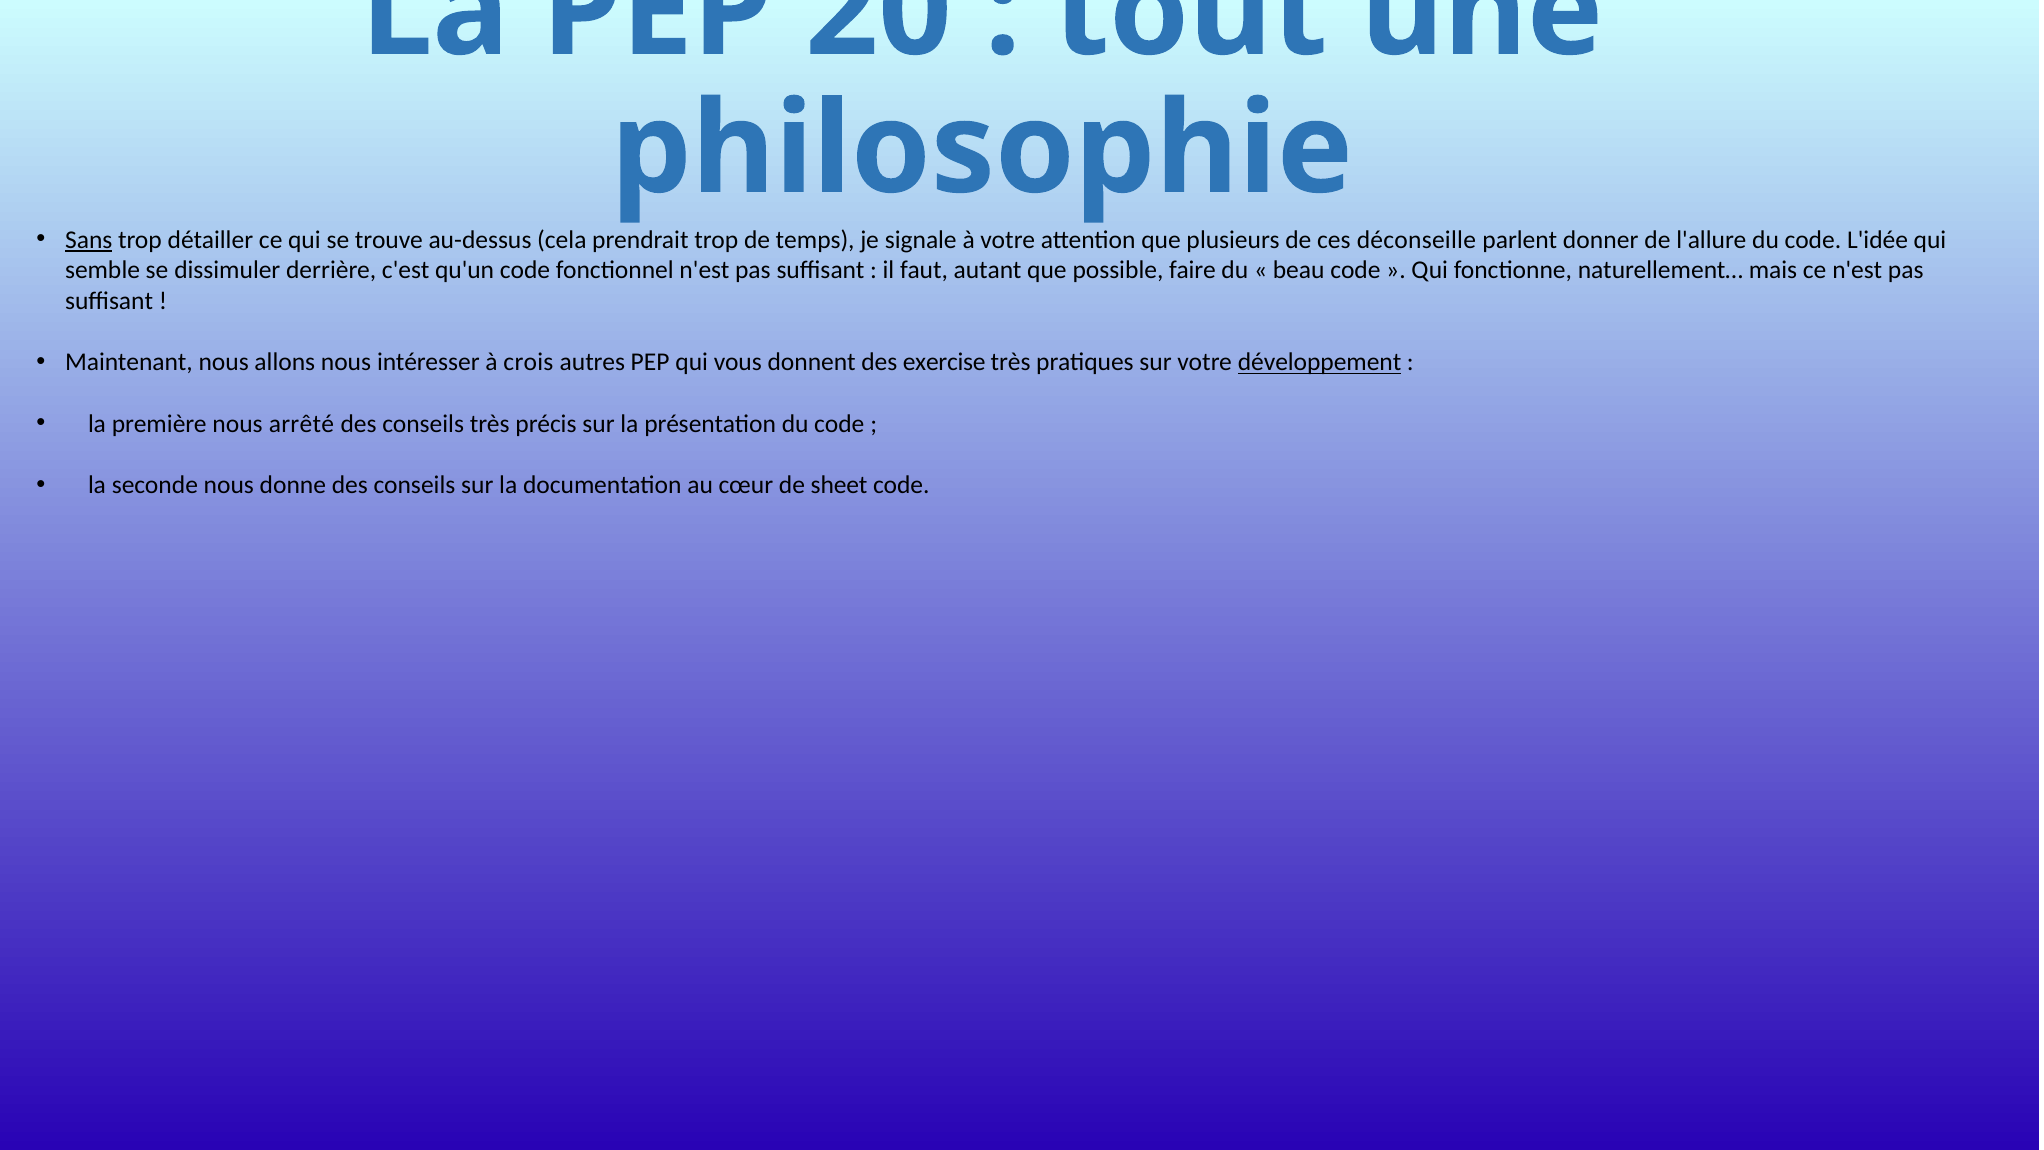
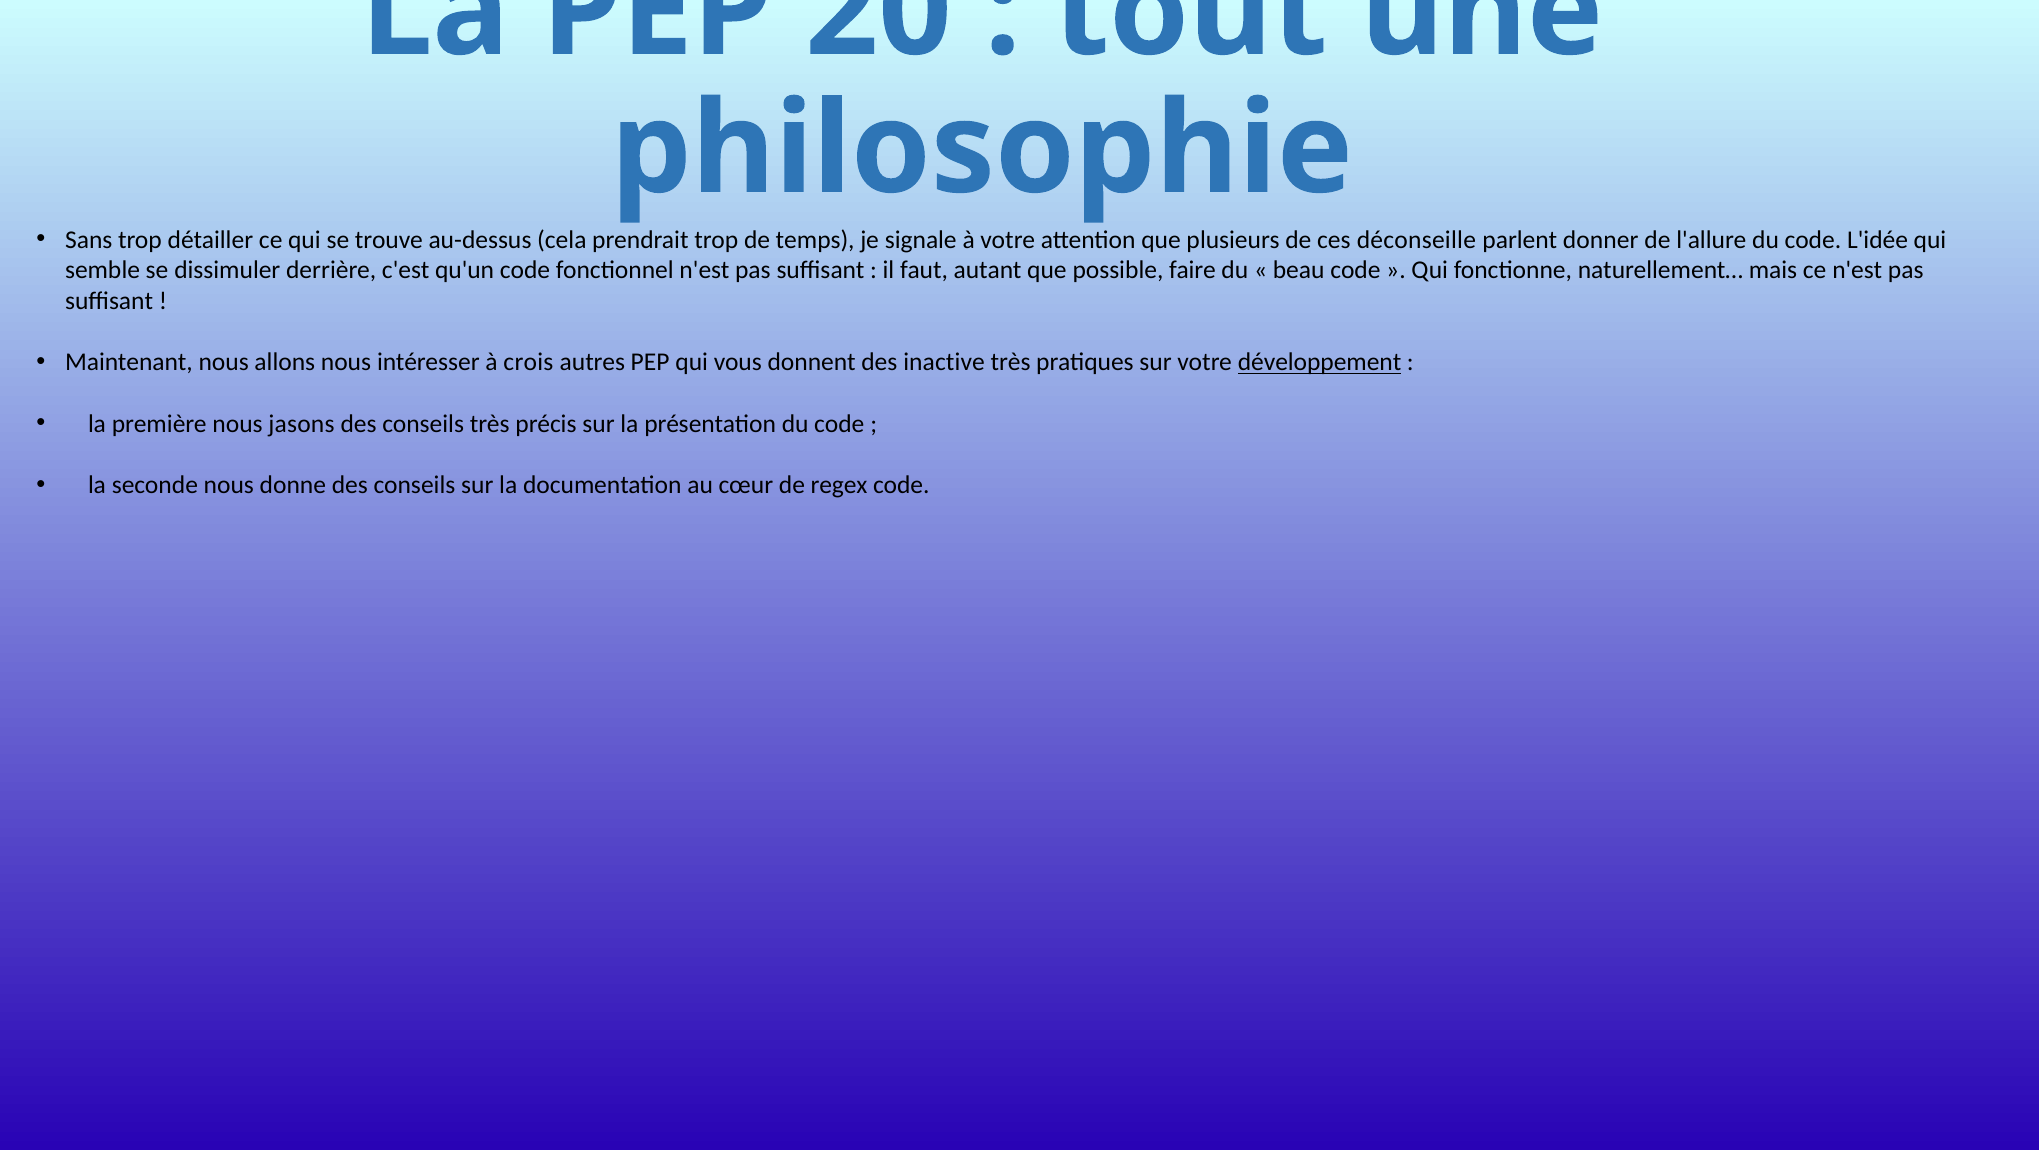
Sans underline: present -> none (89, 240)
exercise: exercise -> inactive (944, 362)
arrêté: arrêté -> jasons (301, 424)
sheet: sheet -> regex (839, 485)
